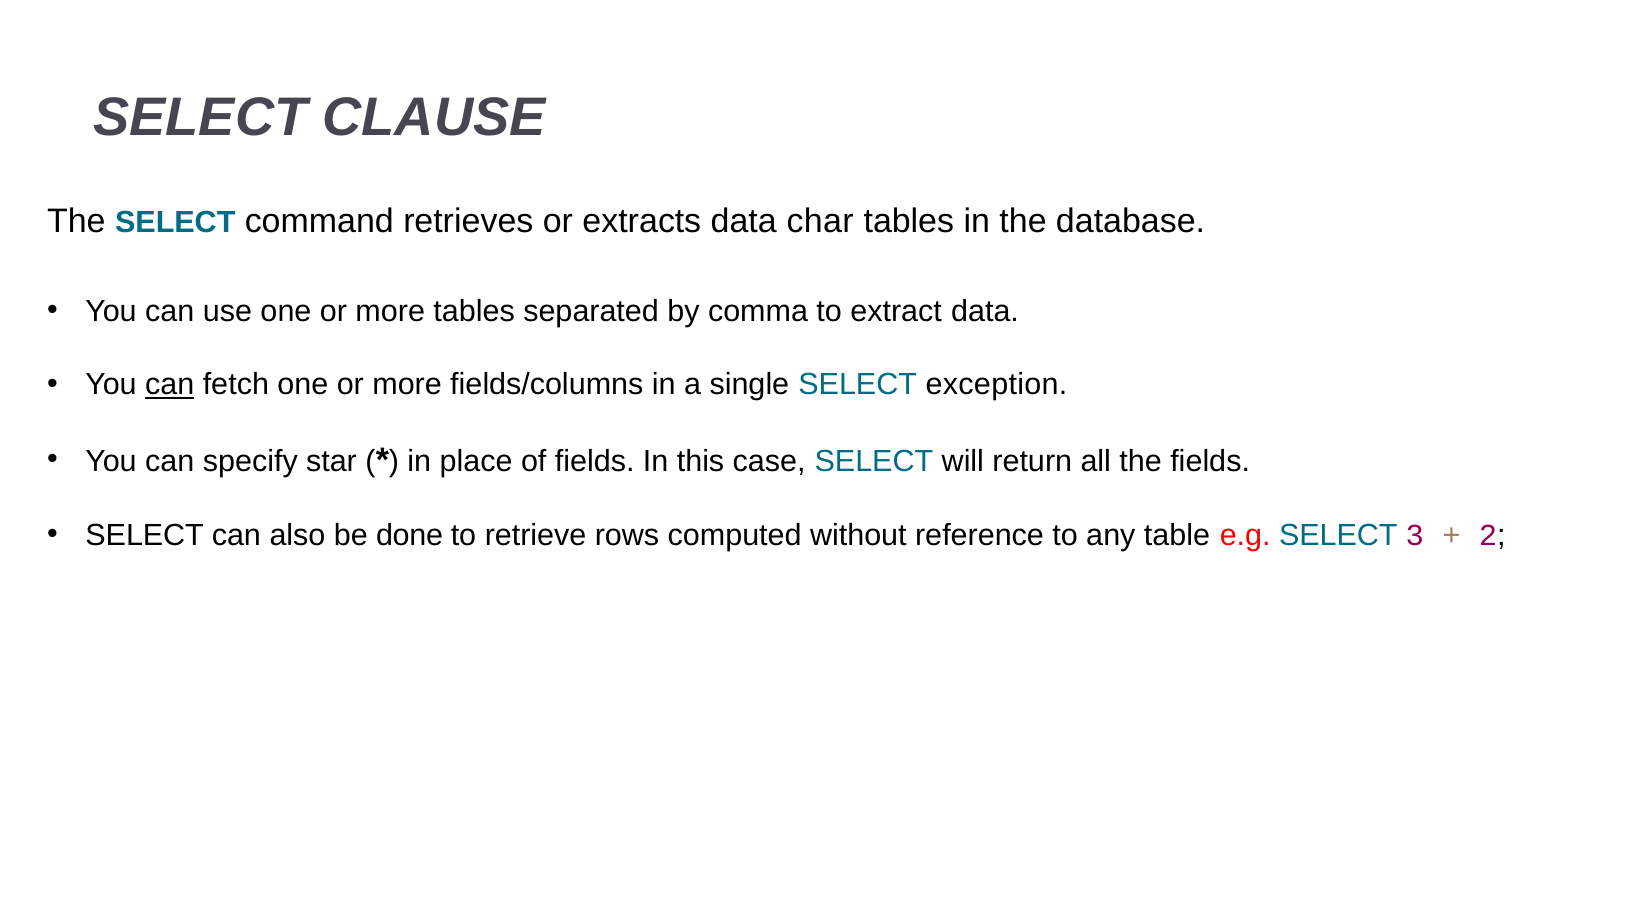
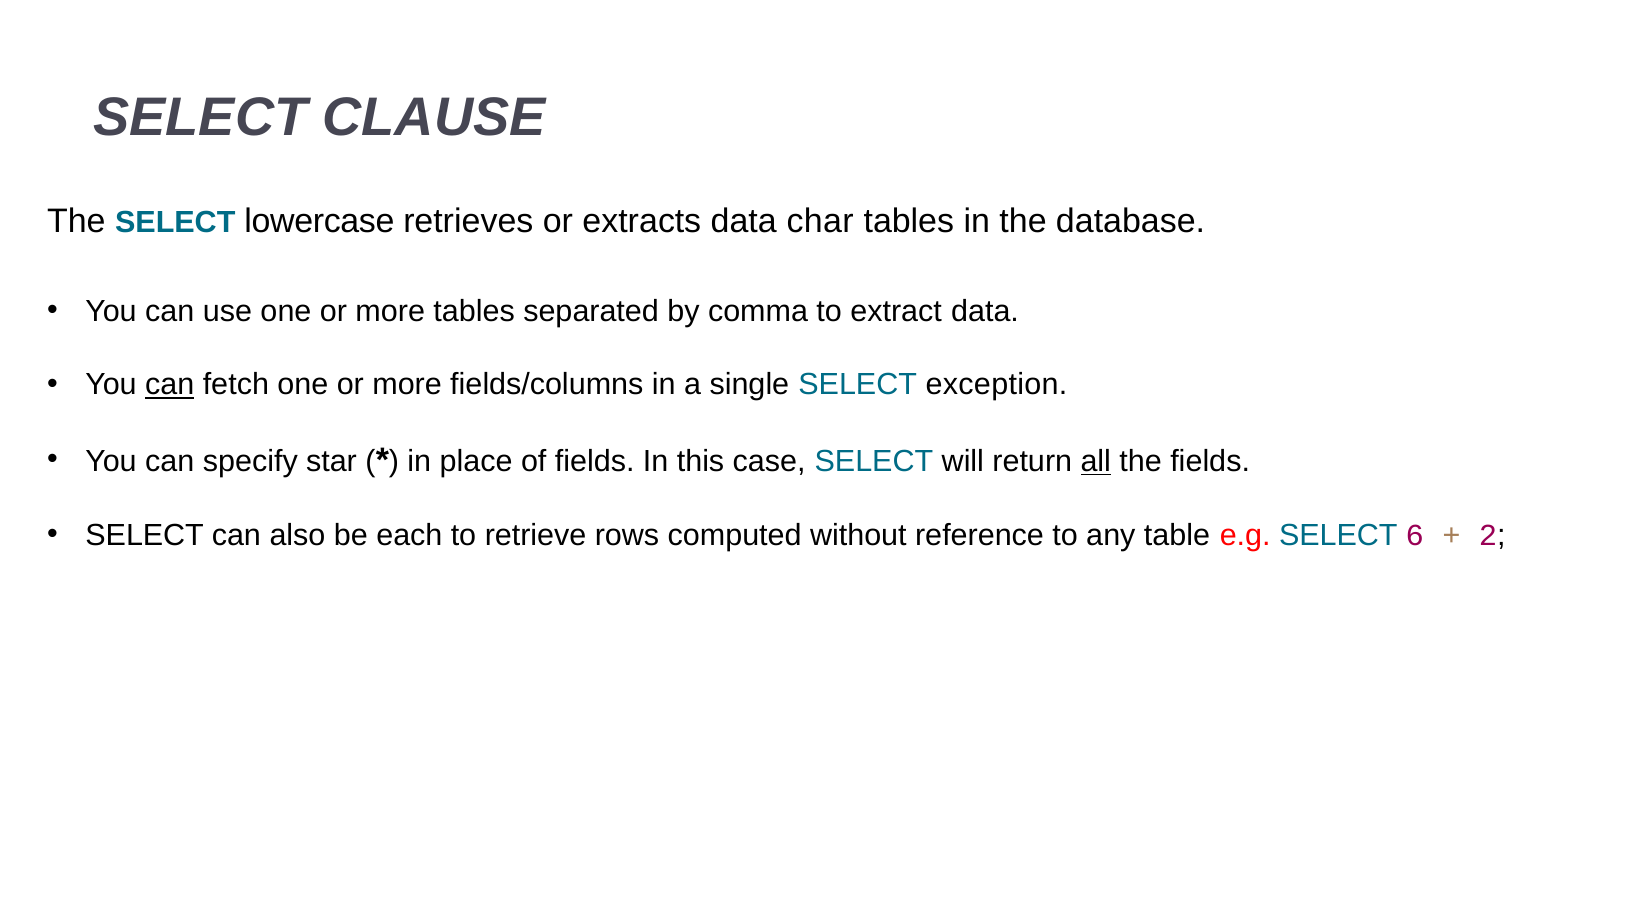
command: command -> lowercase (319, 221)
all underline: none -> present (1096, 461)
done: done -> each (409, 535)
3: 3 -> 6 (1415, 535)
